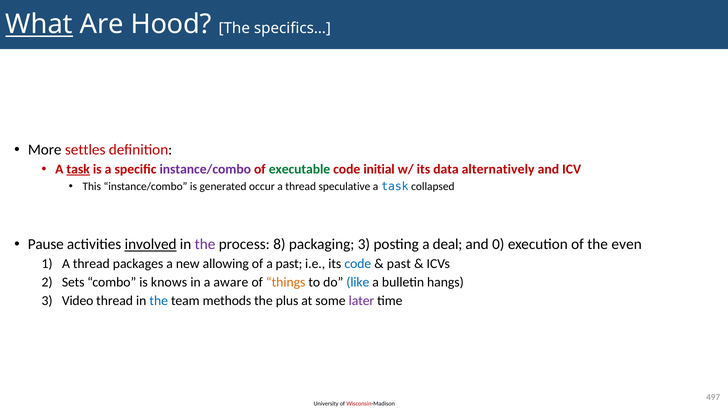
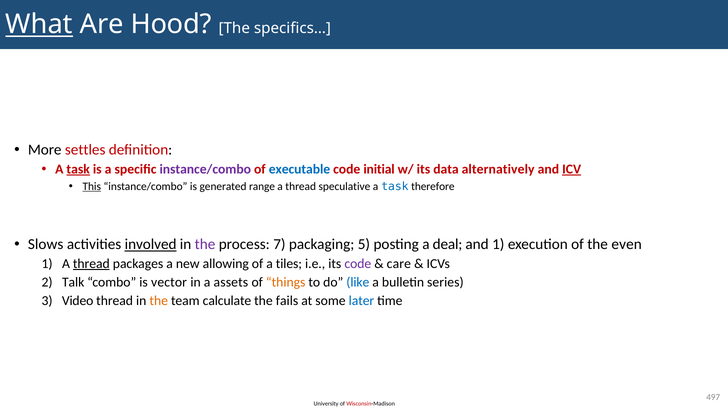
executable colour: green -> blue (299, 169)
ICV underline: none -> present (572, 169)
This underline: none -> present (92, 187)
occur: occur -> range (262, 187)
collapsed: collapsed -> therefore (433, 187)
Pause: Pause -> Slows (46, 245)
8: 8 -> 7 (279, 245)
packaging 3: 3 -> 5 (364, 245)
and 0: 0 -> 1 (498, 245)
thread underline: none -> present (91, 264)
a past: past -> tiles (289, 264)
code colour: blue -> purple (358, 264)
past: past -> care (399, 264)
Sets: Sets -> Talk (73, 283)
knows: knows -> vector (169, 283)
aware: aware -> assets (231, 283)
hangs: hangs -> series (445, 283)
the colour: blue -> orange (159, 301)
methods: methods -> calculate (227, 301)
plus: plus -> fails (287, 301)
later colour: purple -> blue (361, 301)
